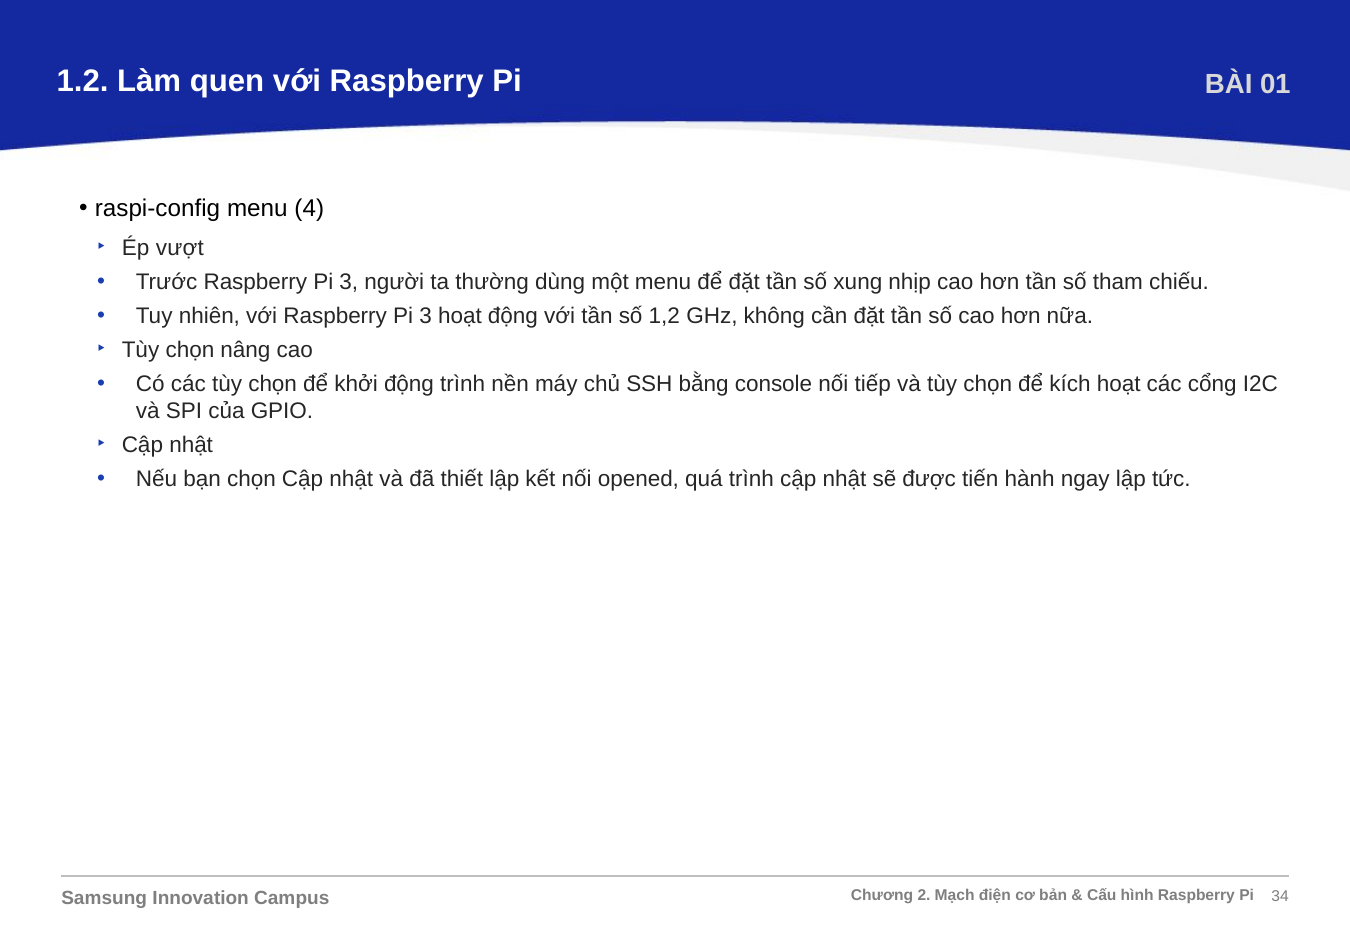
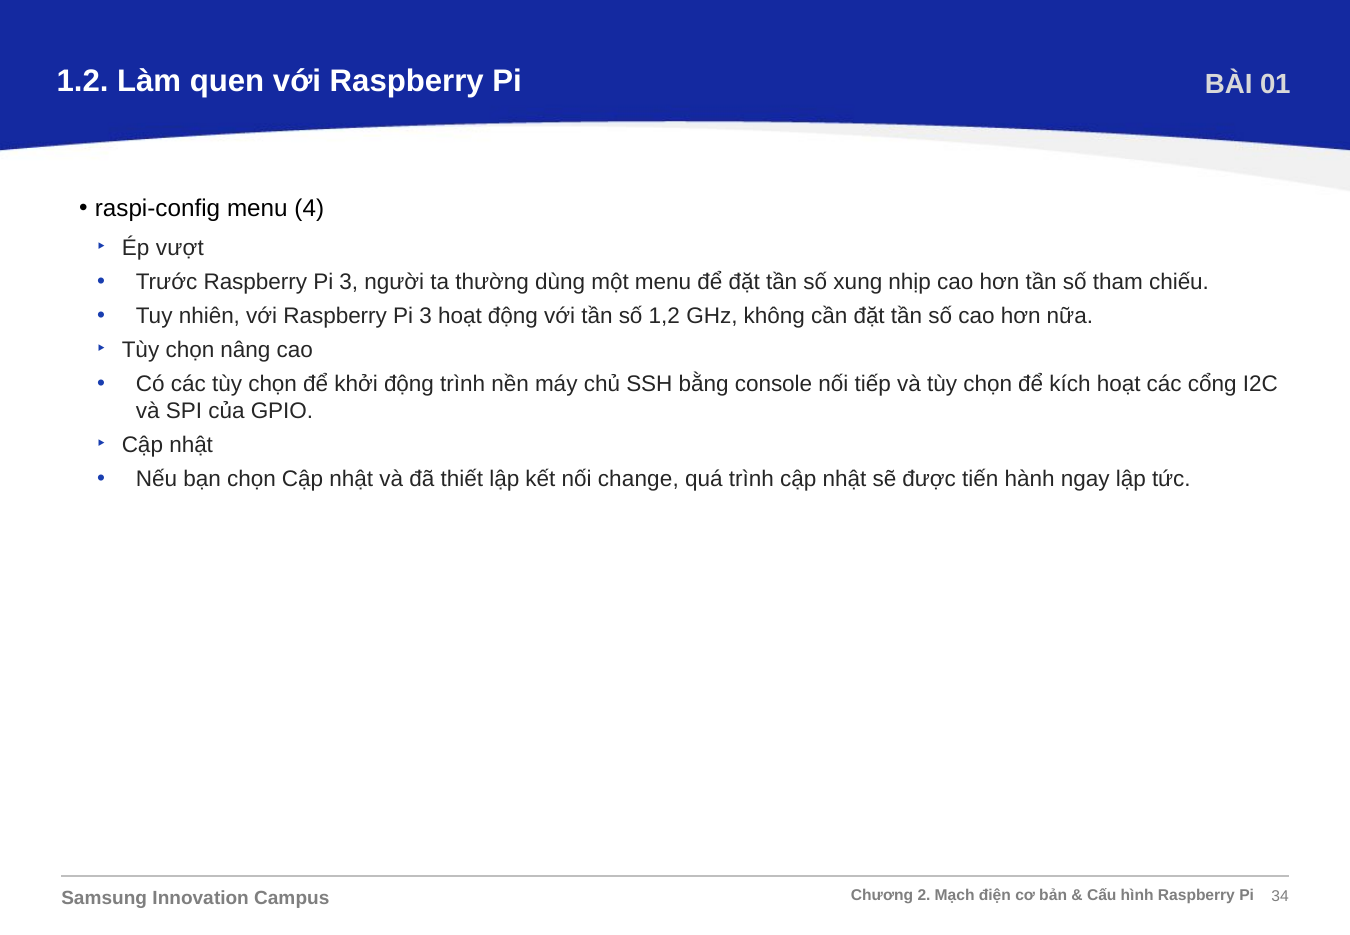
opened: opened -> change (638, 479)
